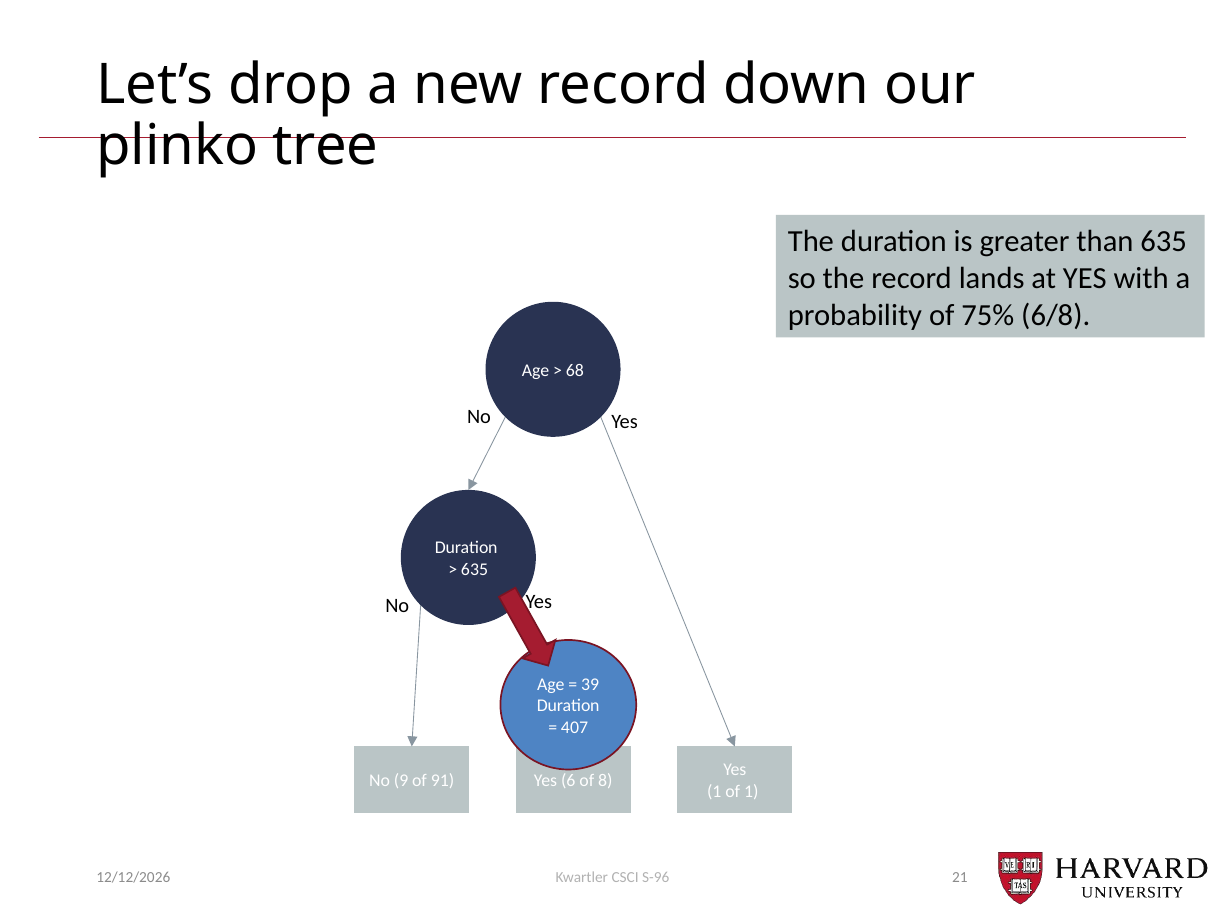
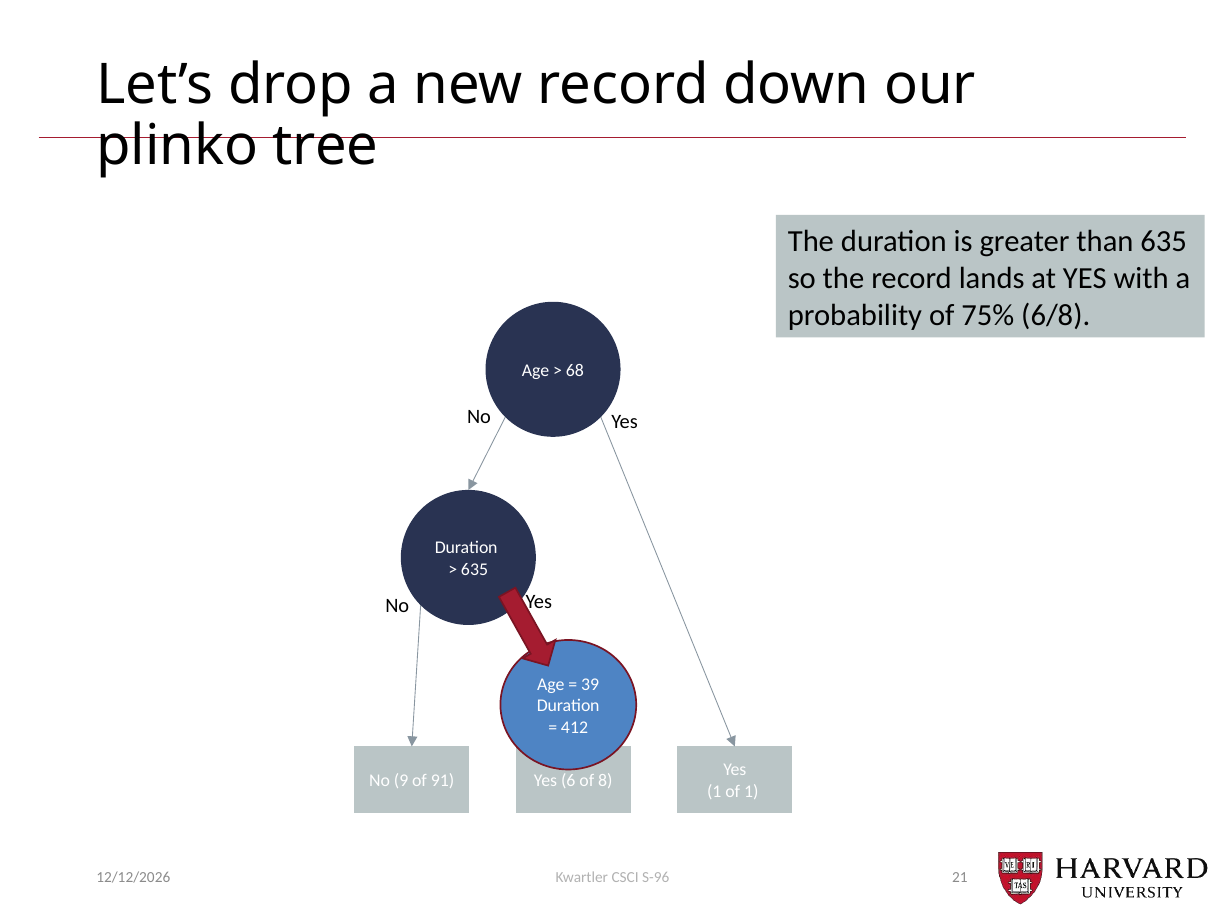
407: 407 -> 412 (575, 727)
